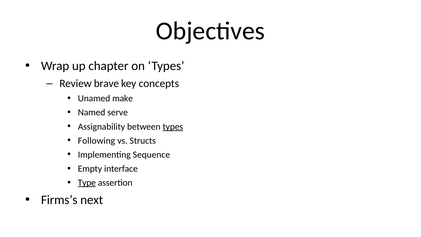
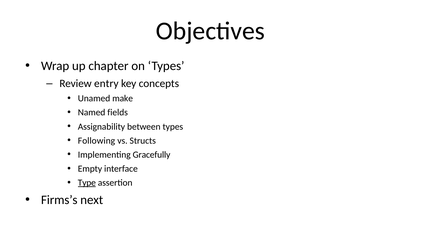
brave: brave -> entry (106, 84)
serve: serve -> fields (118, 112)
types underline: present -> none (173, 127)
Sequence: Sequence -> Gracefully (152, 155)
